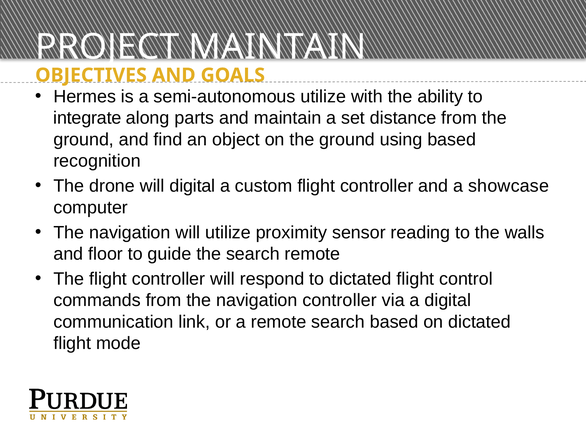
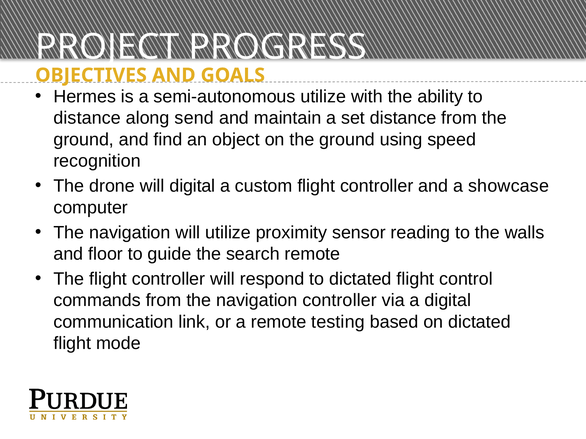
PROJECT MAINTAIN: MAINTAIN -> PROGRESS (278, 47)
integrate: integrate -> distance (87, 118)
parts: parts -> send (194, 118)
using based: based -> speed (452, 140)
remote search: search -> testing (338, 322)
